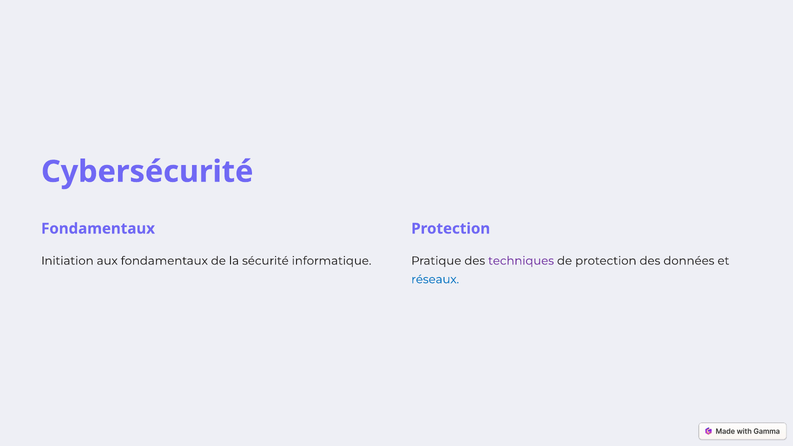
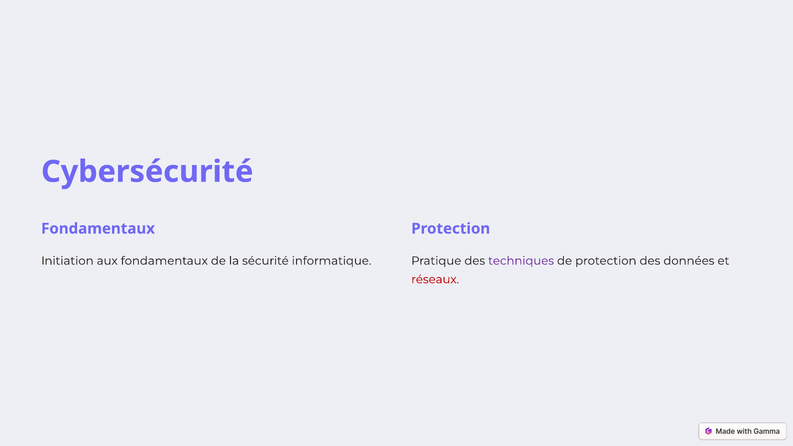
réseaux colour: blue -> red (435, 279)
